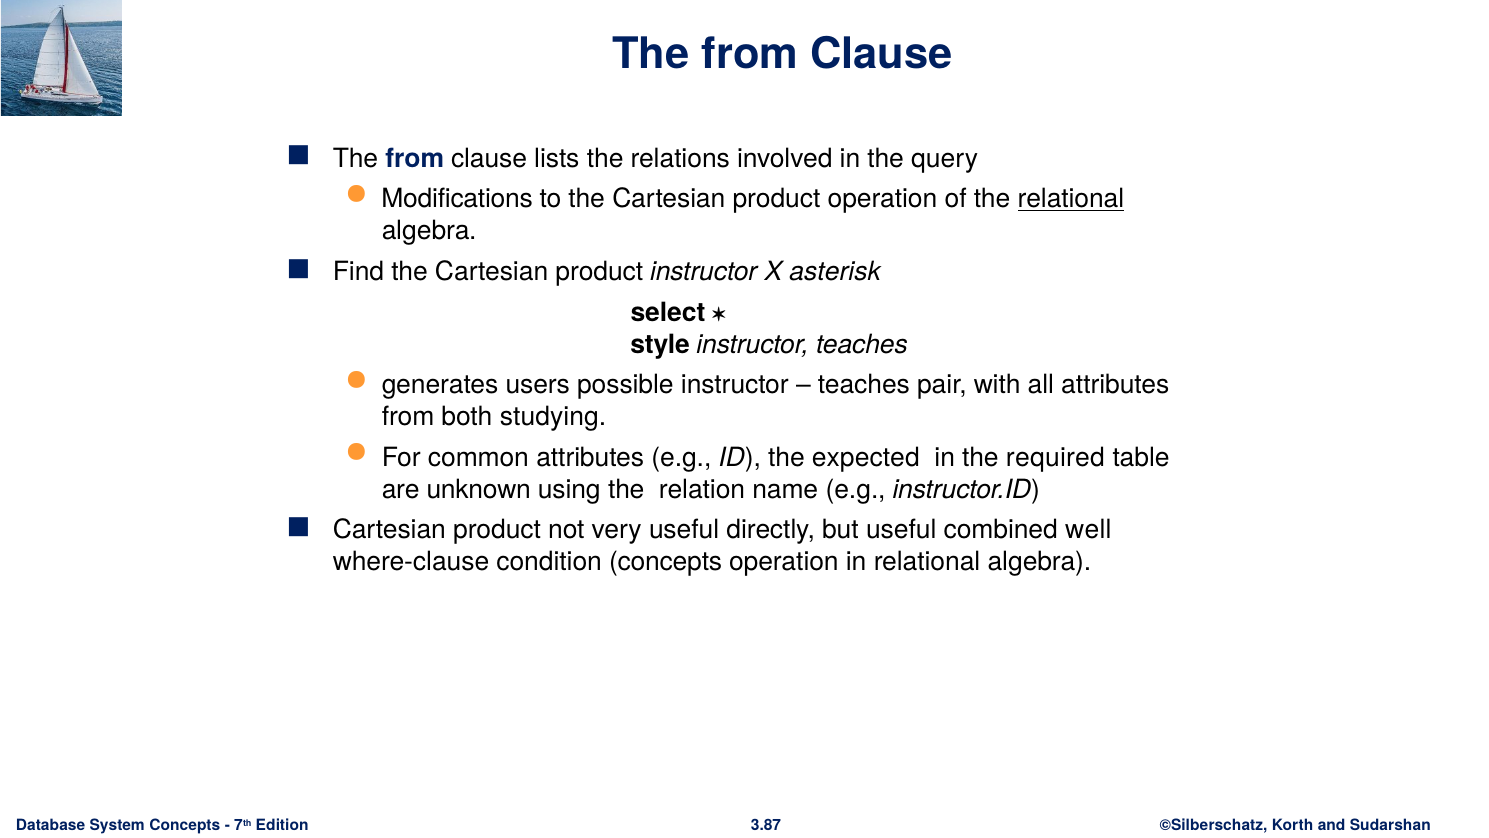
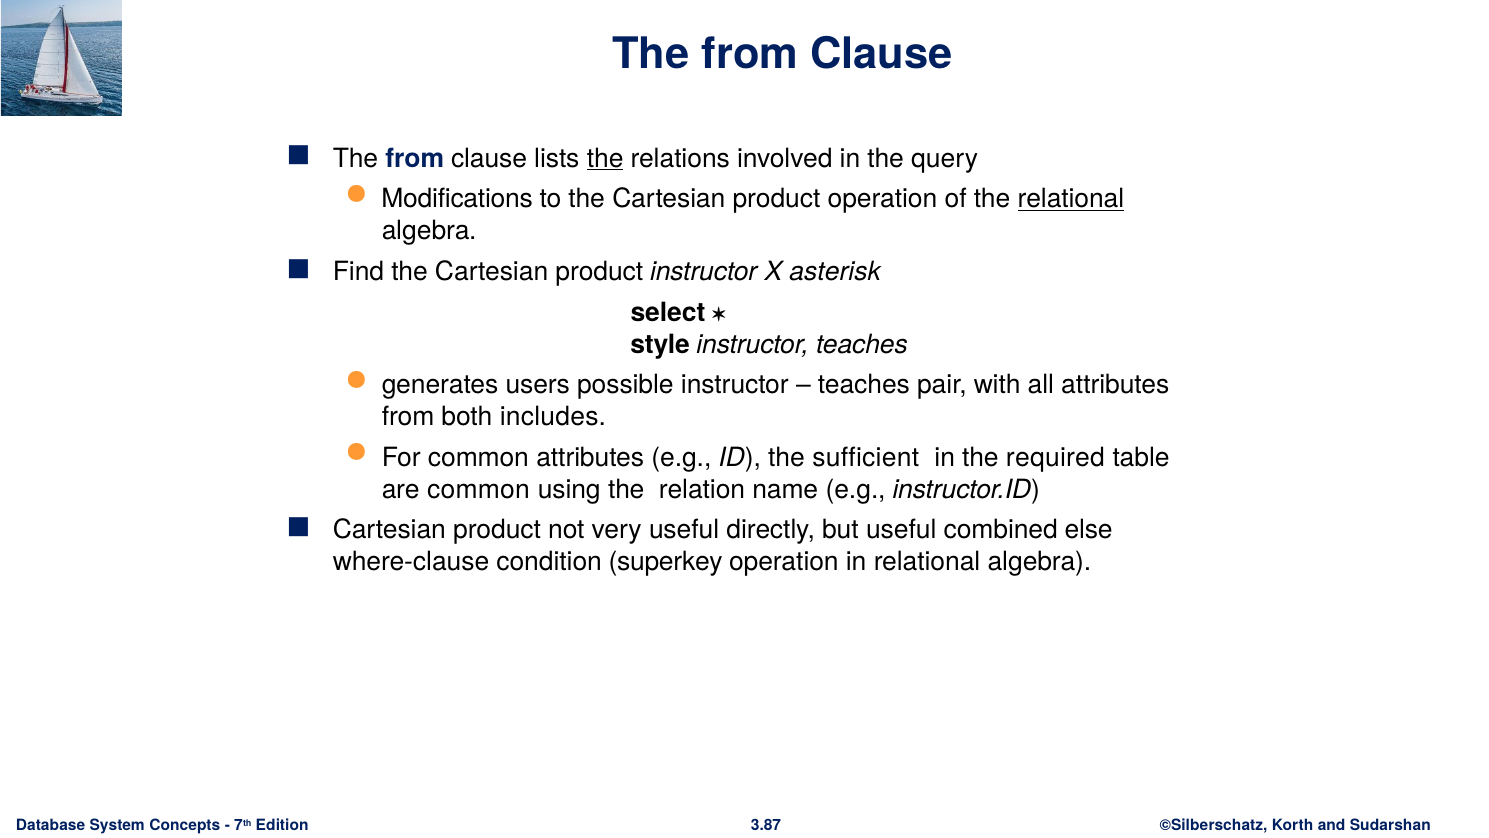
the underline: none -> present (605, 158)
studying: studying -> includes (553, 417)
expected: expected -> sufficient (866, 457)
are unknown: unknown -> common (478, 489)
well: well -> else (1089, 530)
condition concepts: concepts -> superkey (666, 562)
